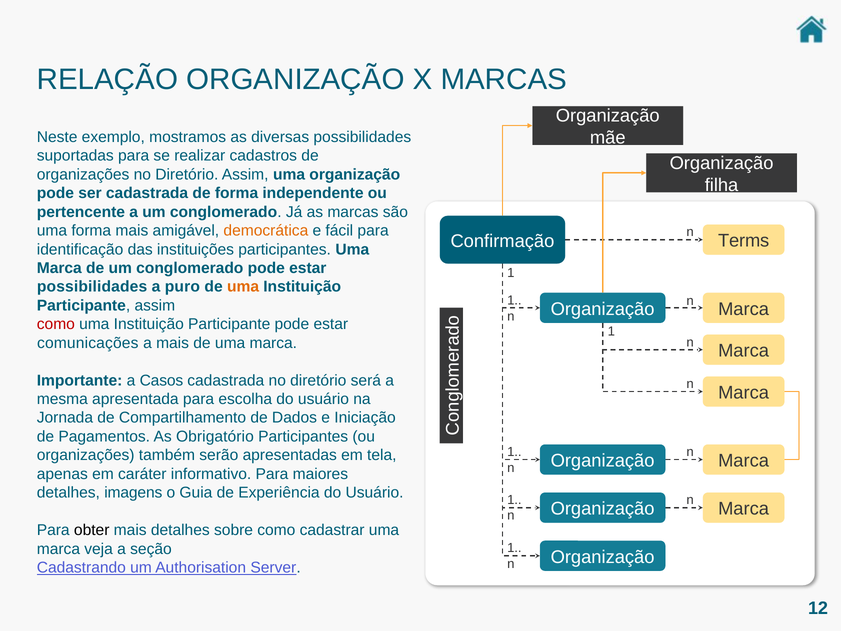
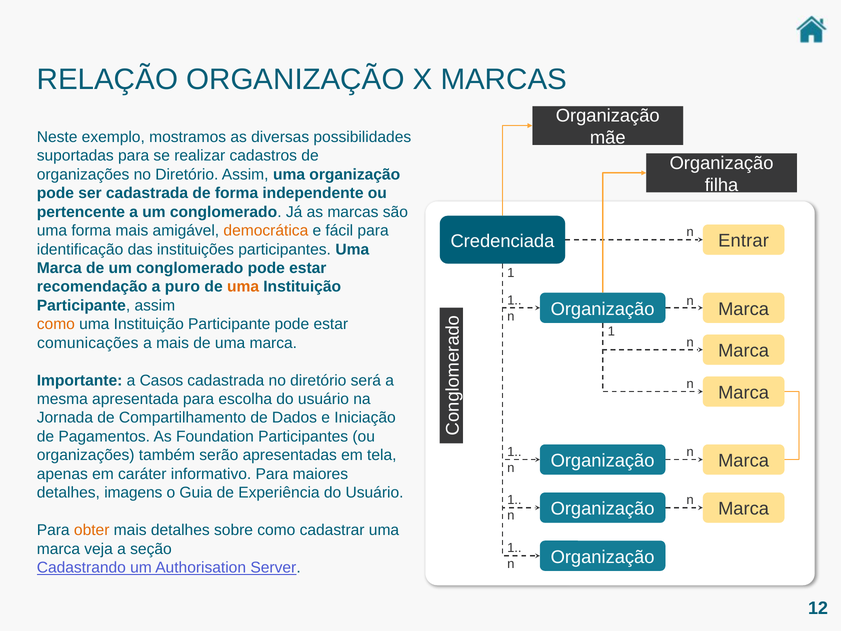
Confirmação: Confirmação -> Credenciada (502, 241)
Terms: Terms -> Entrar (744, 241)
possibilidades: possibilidades -> recomendação (92, 287)
como colour: red -> orange (56, 324)
Obrigatório: Obrigatório -> Foundation (215, 437)
obter colour: black -> orange (92, 530)
